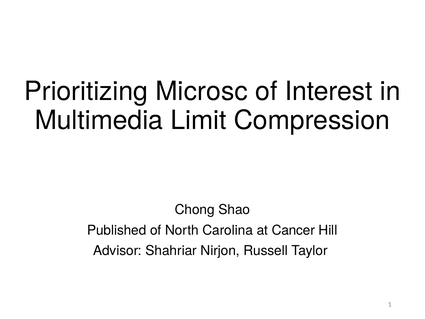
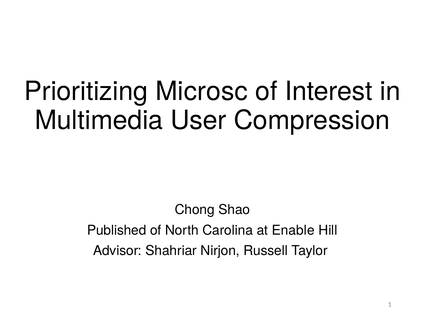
Limit: Limit -> User (198, 120)
Cancer: Cancer -> Enable (293, 230)
